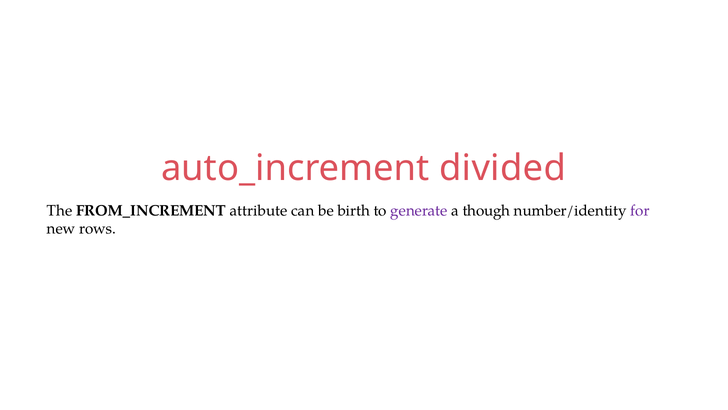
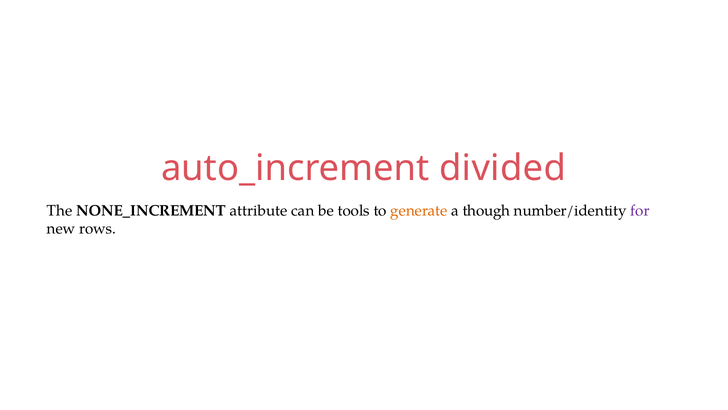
FROM_INCREMENT: FROM_INCREMENT -> NONE_INCREMENT (151, 210)
birth: birth -> tools (354, 210)
generate colour: purple -> orange (419, 210)
